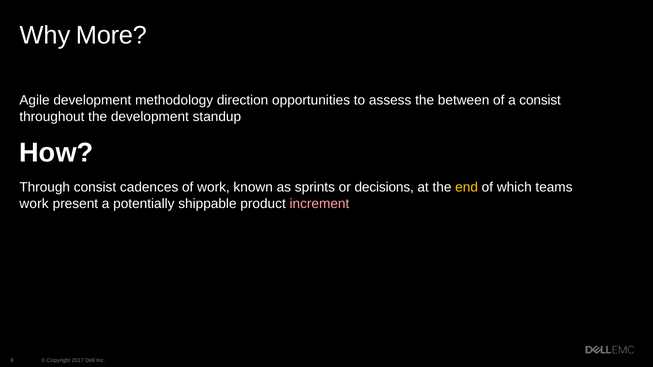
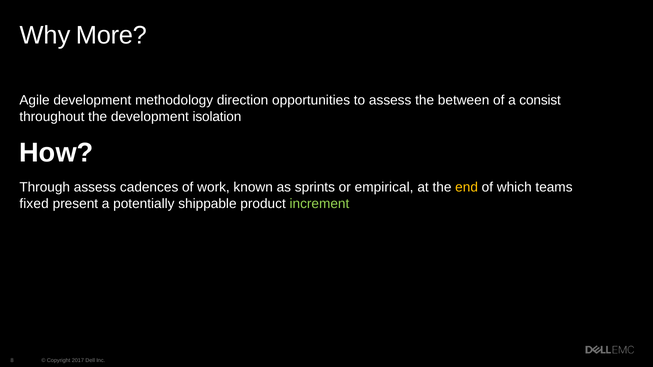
standup: standup -> isolation (217, 117)
Through consist: consist -> assess (95, 187)
decisions: decisions -> empirical (384, 187)
work: work -> fixed (34, 204)
increment colour: pink -> light green (319, 204)
